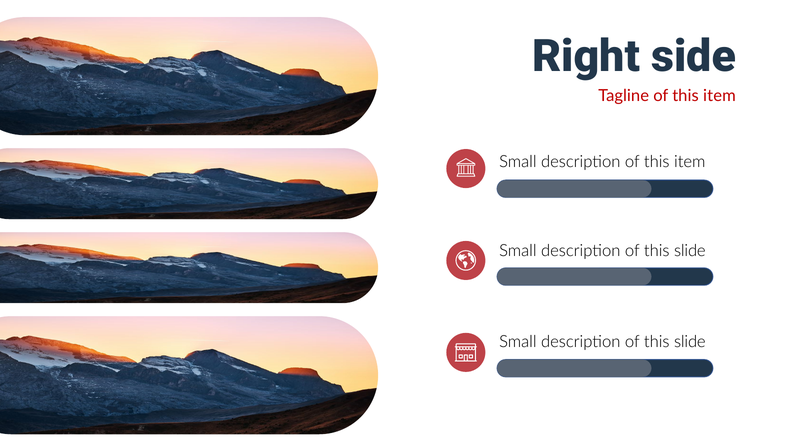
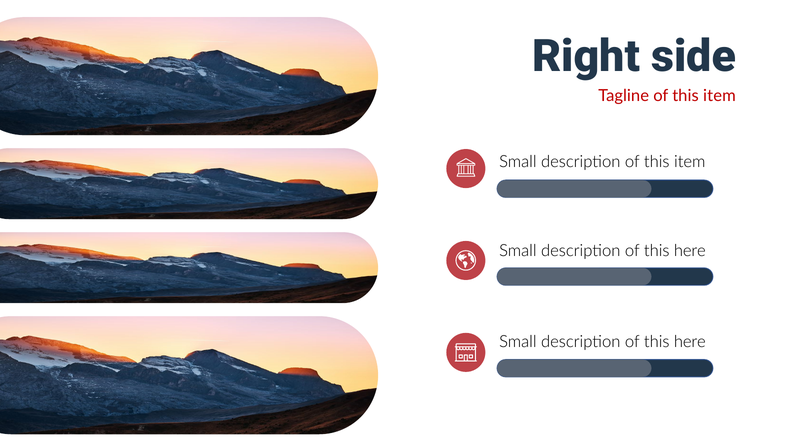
slide: slide -> here (690, 251)
slide: slide -> here (690, 342)
